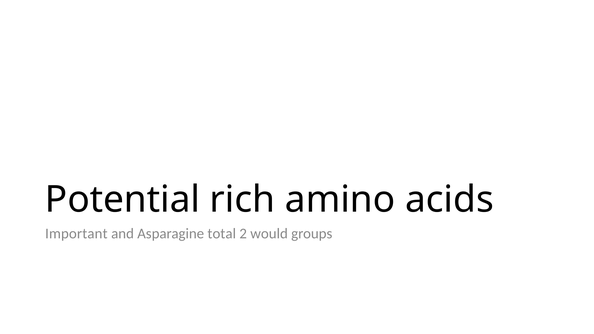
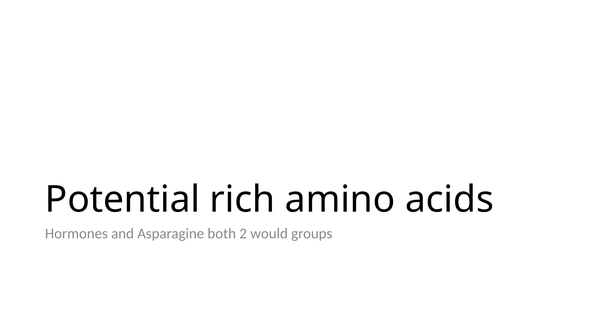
Important: Important -> Hormones (76, 234)
total: total -> both (222, 234)
